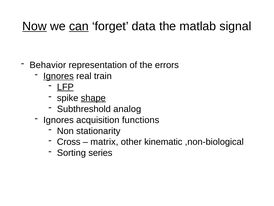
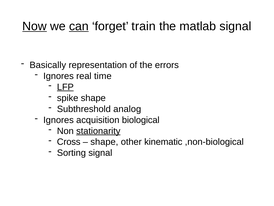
data: data -> train (144, 26)
Behavior: Behavior -> Basically (48, 65)
Ignores underline: present -> none (59, 76)
train: train -> time (103, 76)
shape underline: present -> none (93, 98)
functions: functions -> biological (141, 120)
stationarity underline: none -> present (98, 131)
matrix: matrix -> shape (104, 142)
Sorting series: series -> signal (100, 153)
